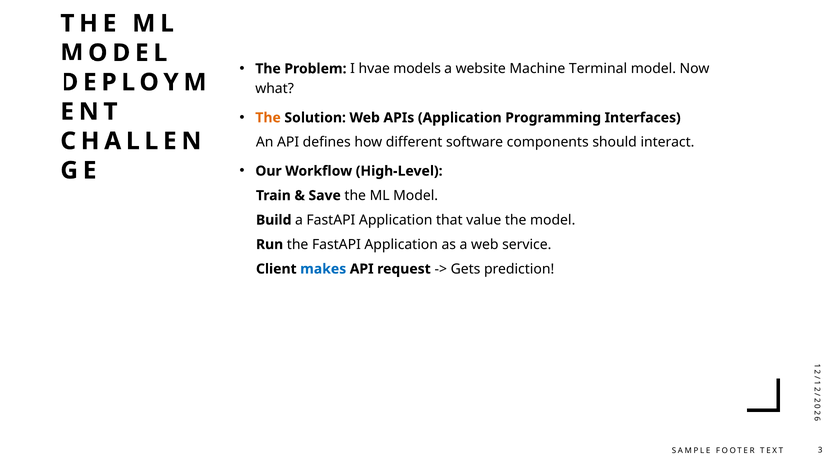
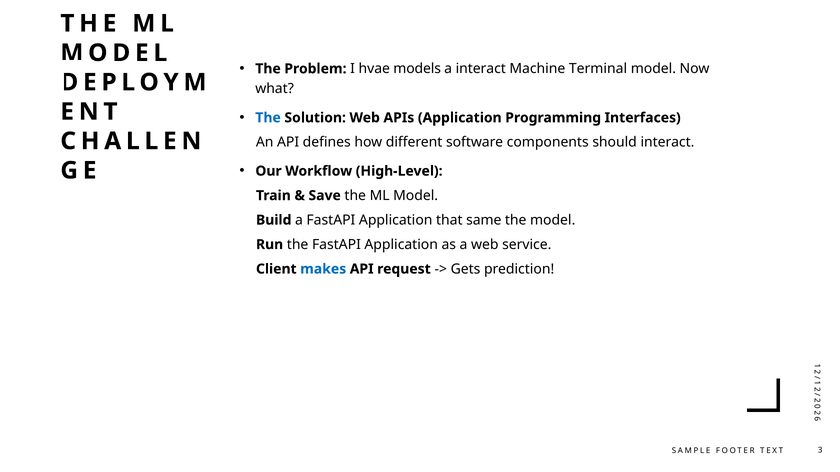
a website: website -> interact (481, 69)
The colour: orange -> blue (268, 118)
value: value -> same (484, 220)
